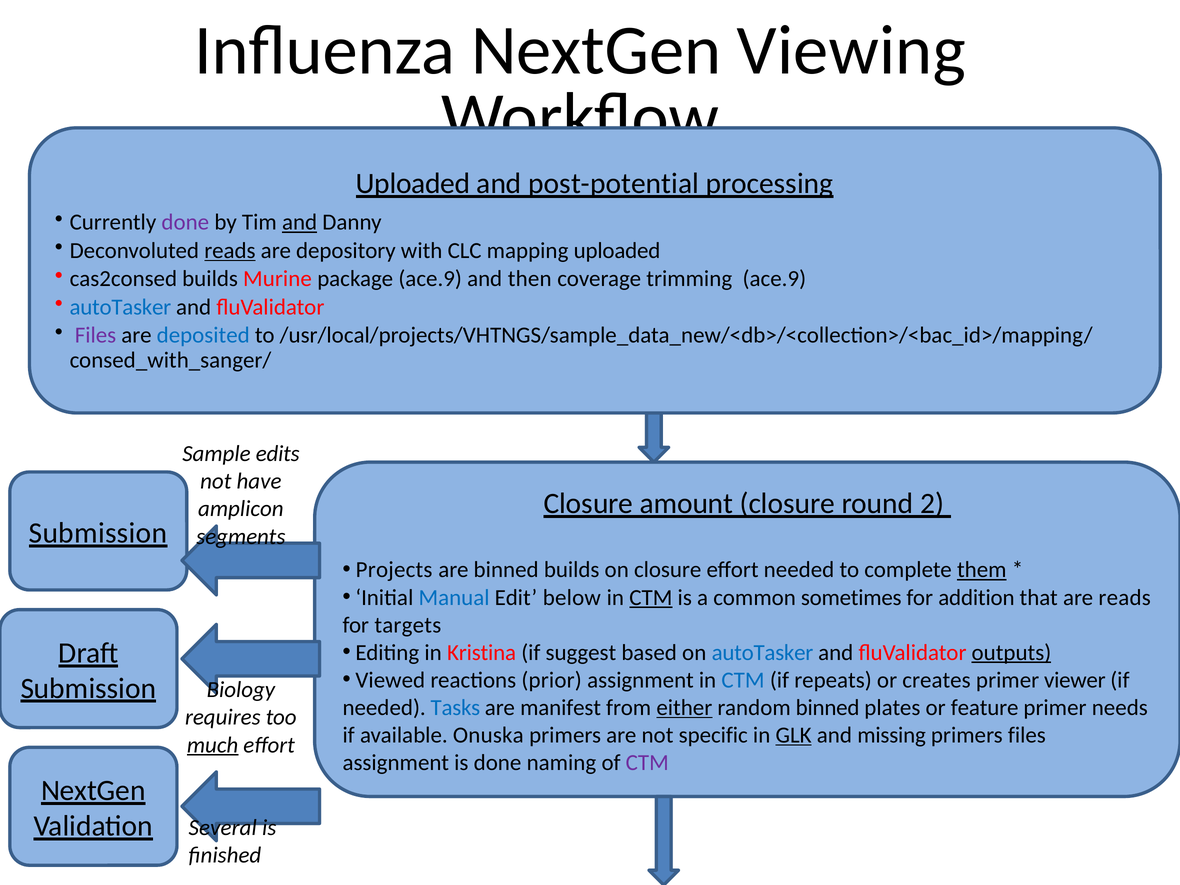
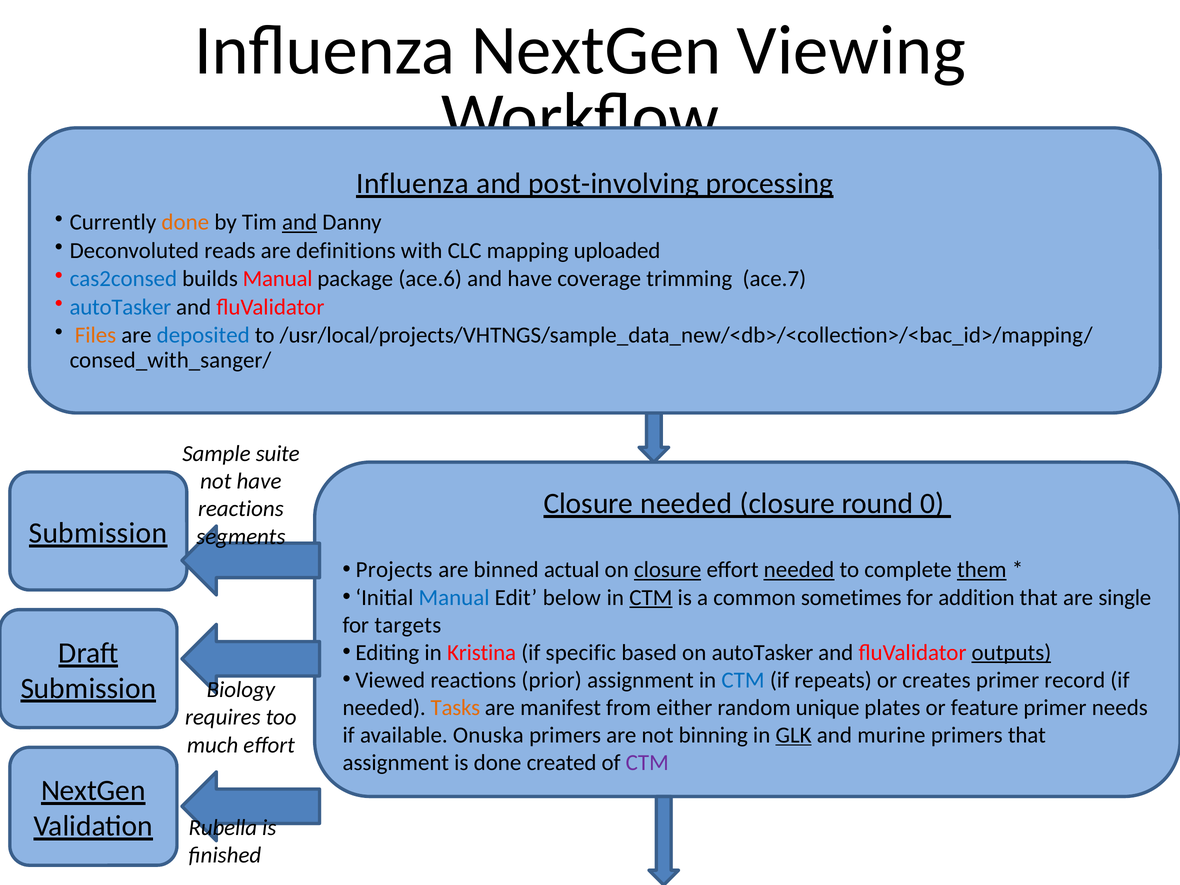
Uploaded: Uploaded -> Influenza (413, 184)
post-potential: post-potential -> post-involving (614, 184)
done colour: purple -> orange (185, 222)
reads underline: present -> none (230, 251)
depository: depository -> definitions (346, 251)
cas2consed colour: black -> blue (123, 279)
builds Murine: Murine -> Manual (278, 279)
package ace.9: ace.9 -> ace.6 (430, 279)
and then: then -> have (530, 279)
trimming ace.9: ace.9 -> ace.7 (774, 279)
Files colour: purple -> orange (95, 335)
edits: edits -> suite (278, 454)
Closure amount: amount -> needed (686, 503)
2: 2 -> 0 (932, 503)
amplicon: amplicon -> reactions (241, 509)
binned builds: builds -> actual (572, 570)
closure underline: none -> present (668, 570)
needed underline: none -> present (799, 570)
are reads: reads -> single (1125, 597)
suggest: suggest -> specific (581, 653)
autoTasker colour: blue -> black (763, 653)
viewer: viewer -> record (1075, 680)
Tasks colour: blue -> orange (455, 708)
either underline: present -> none (684, 708)
random binned: binned -> unique (828, 708)
specific: specific -> binning (713, 735)
missing: missing -> murine (891, 735)
primers files: files -> that (1027, 735)
much underline: present -> none (213, 745)
naming: naming -> created (562, 763)
Several: Several -> Rubella (223, 827)
